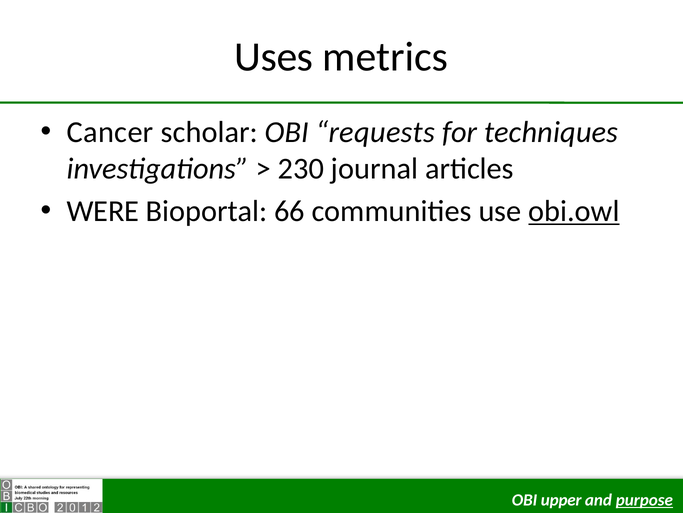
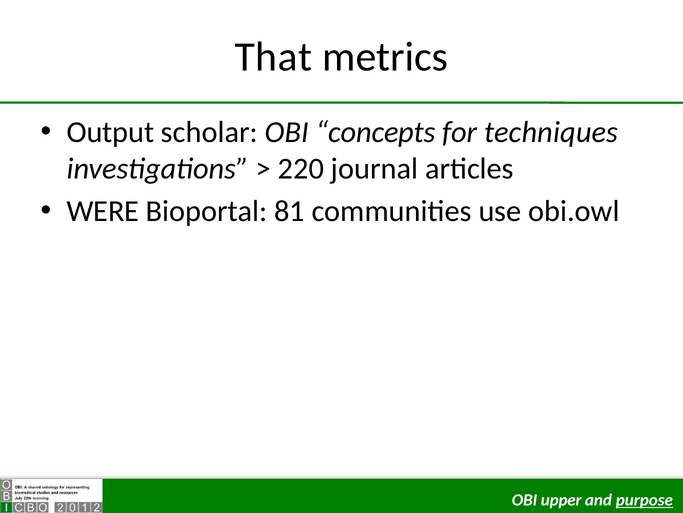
Uses: Uses -> That (273, 57)
Cancer: Cancer -> Output (110, 132)
requests: requests -> concepts (376, 132)
230: 230 -> 220 (301, 168)
66: 66 -> 81 (289, 211)
obi.owl underline: present -> none (574, 211)
